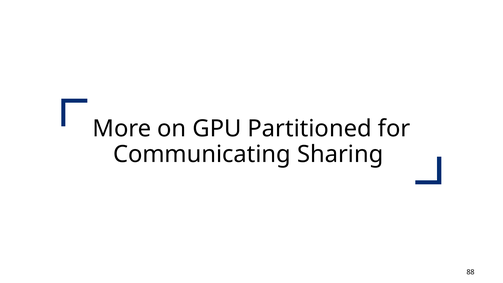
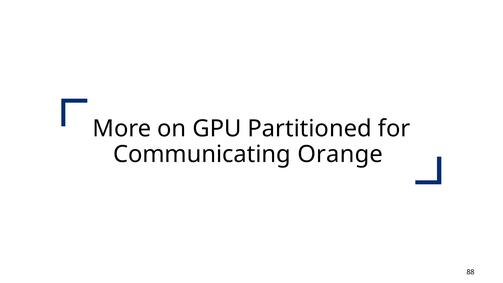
Sharing: Sharing -> Orange (340, 154)
